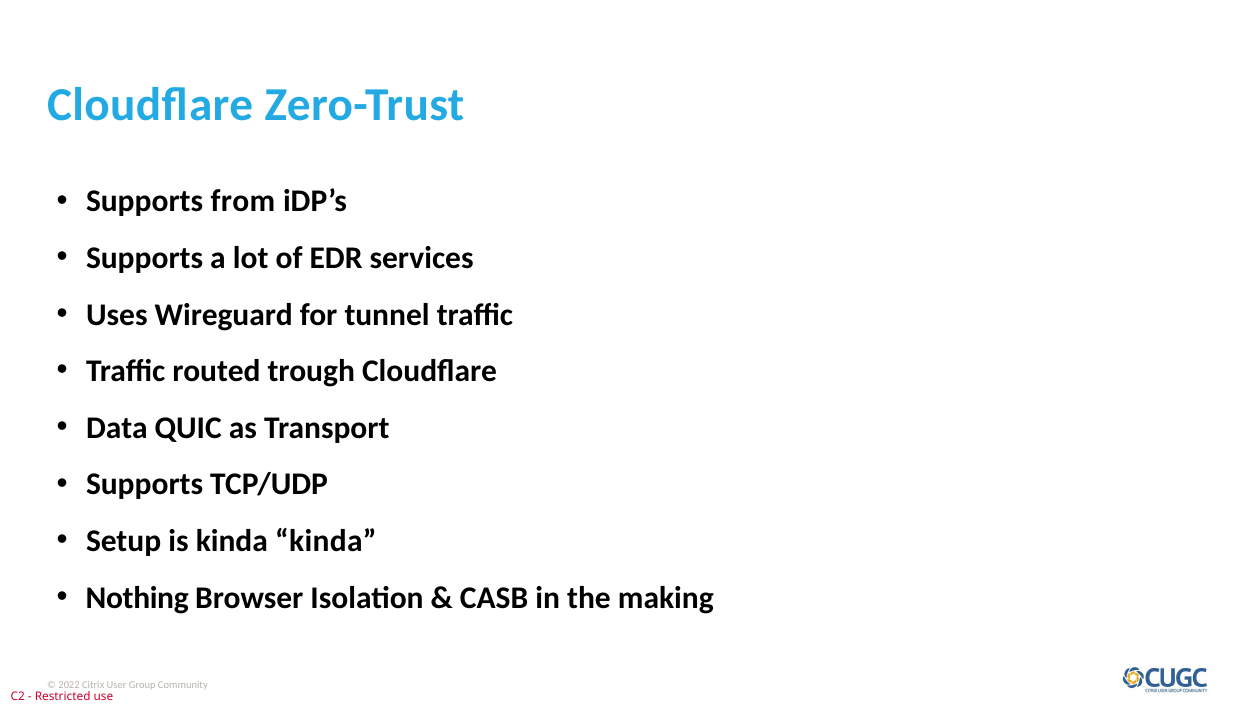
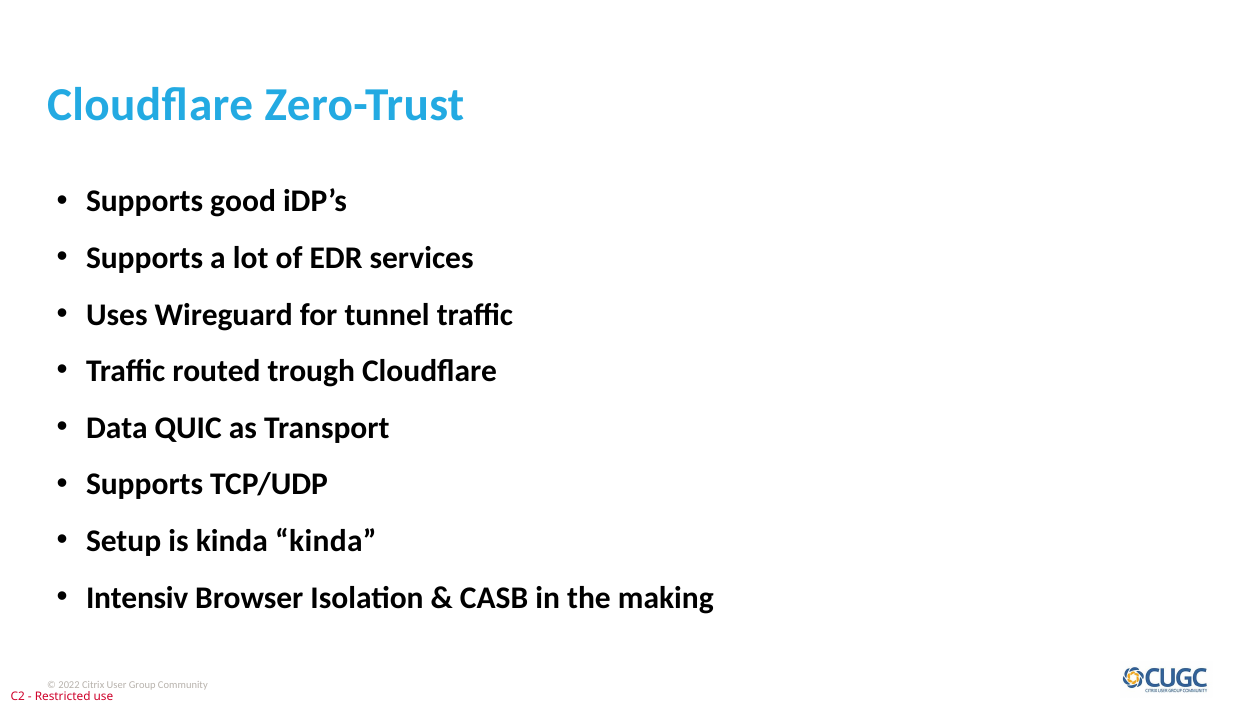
from: from -> good (243, 202)
Nothing: Nothing -> Intensiv (137, 598)
